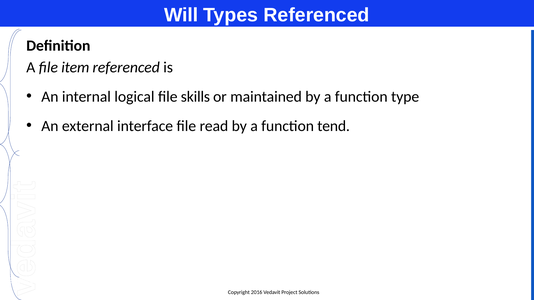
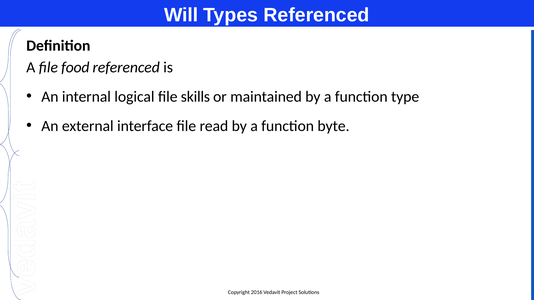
item: item -> food (75, 68)
tend: tend -> byte (334, 126)
